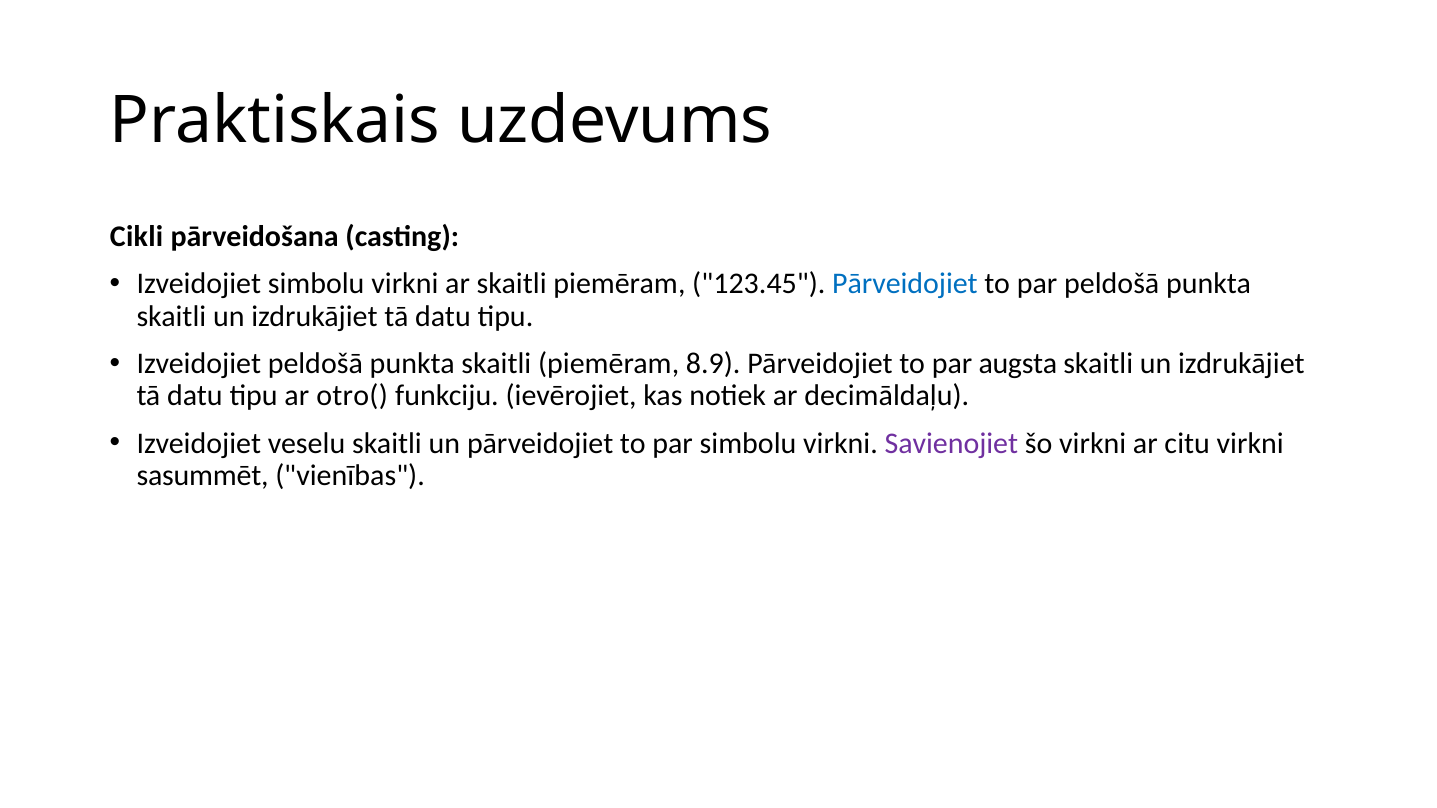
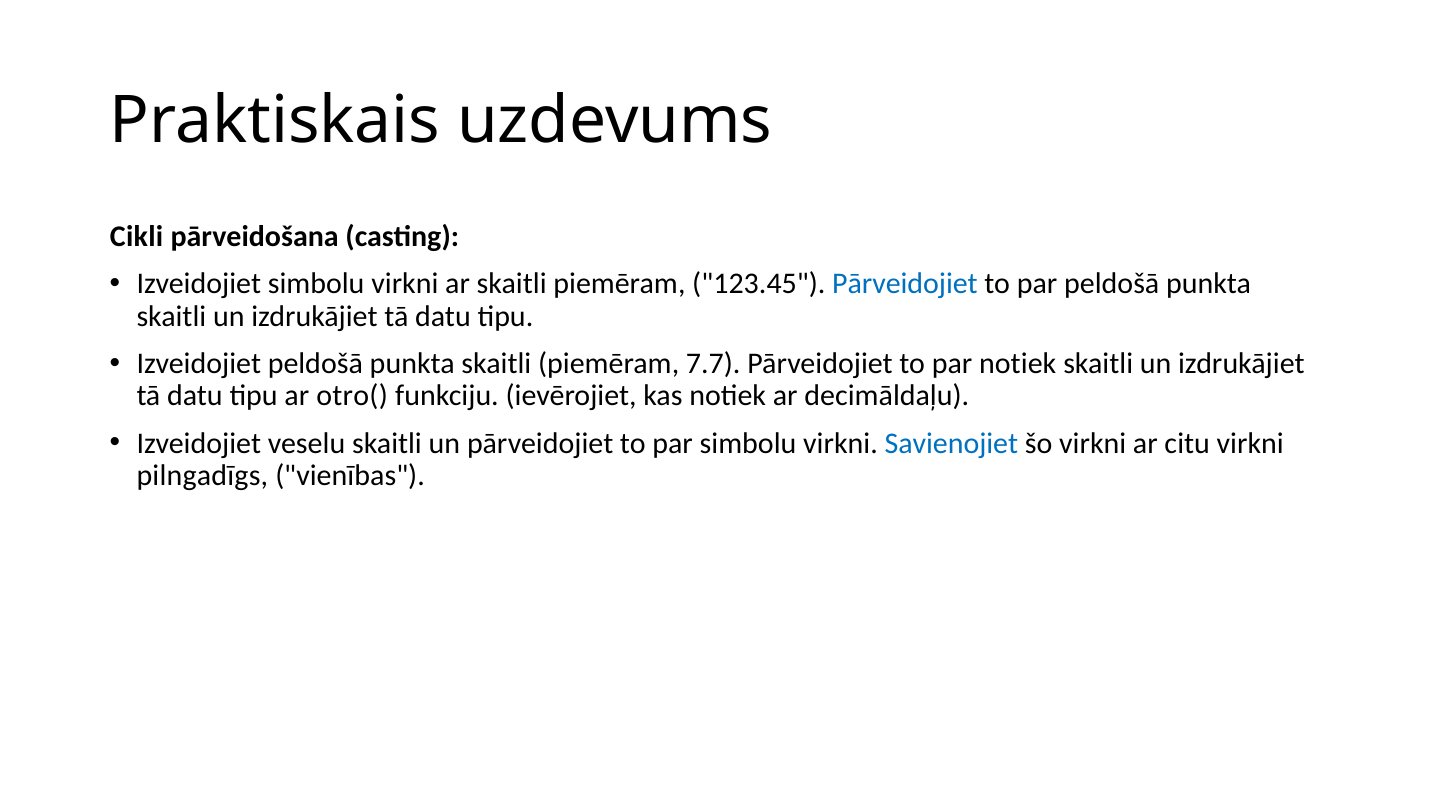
8.9: 8.9 -> 7.7 (713, 364)
par augsta: augsta -> notiek (1018, 364)
Savienojiet colour: purple -> blue (951, 443)
sasummēt: sasummēt -> pilngadīgs (202, 476)
